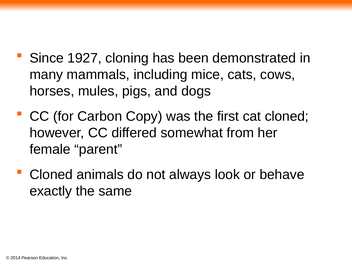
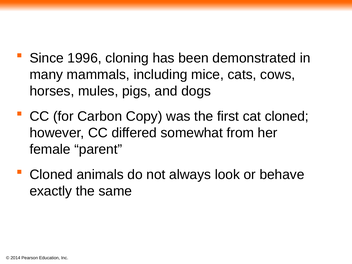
1927: 1927 -> 1996 (85, 58)
